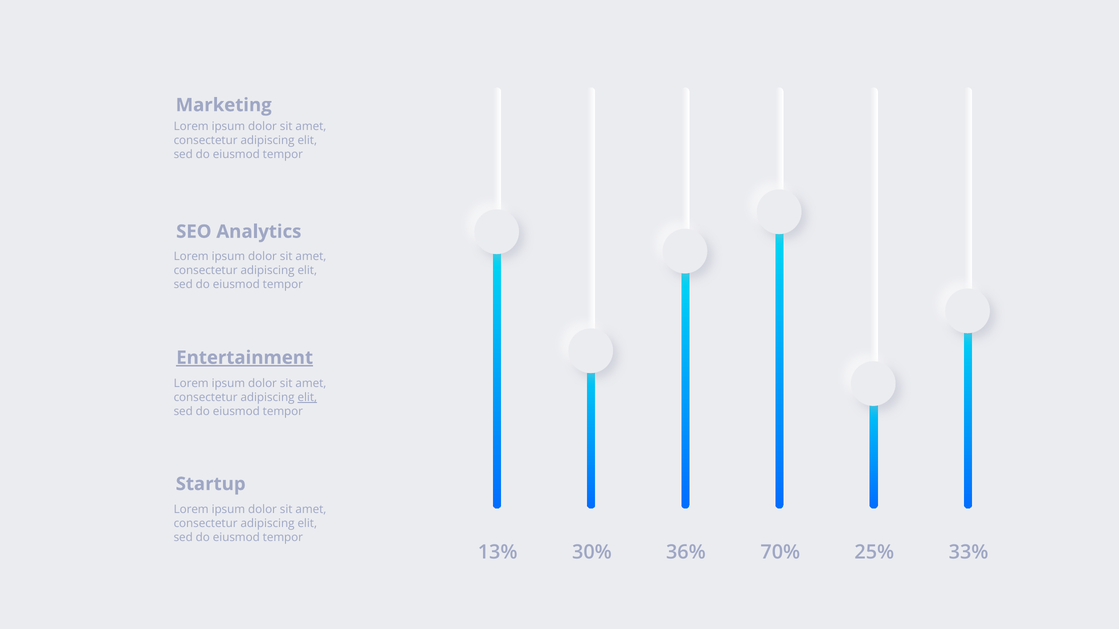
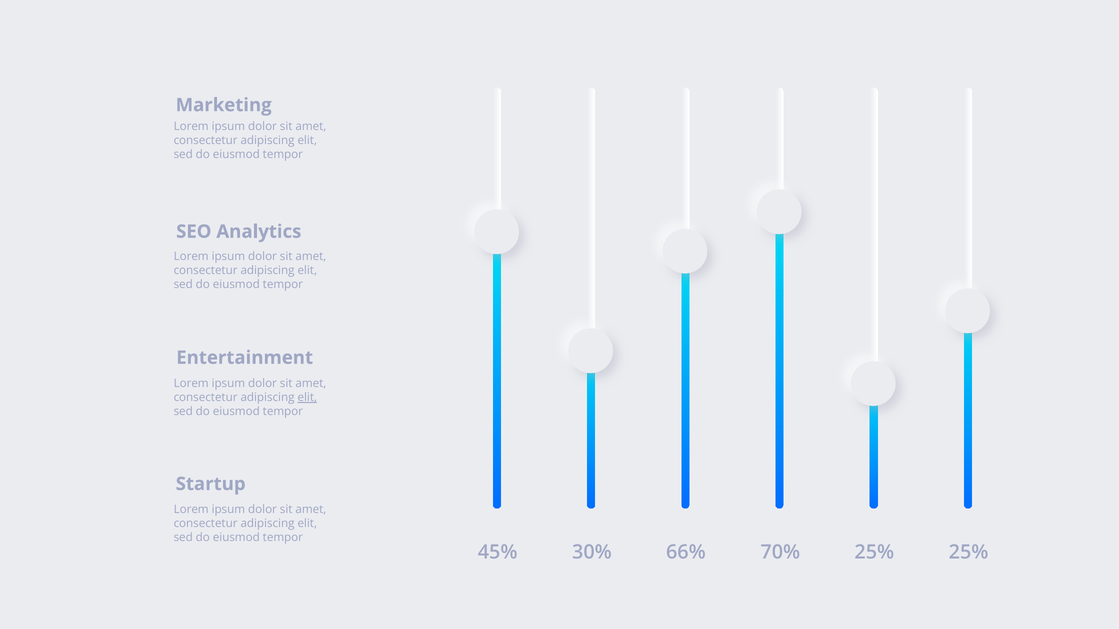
Entertainment underline: present -> none (245, 358)
13%: 13% -> 45% (498, 553)
36%: 36% -> 66% (686, 553)
25% 33%: 33% -> 25% (969, 553)
